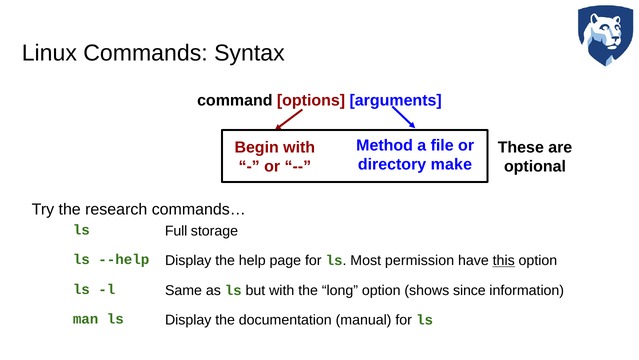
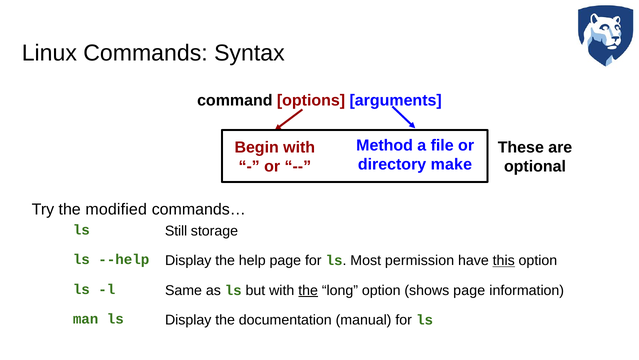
research: research -> modified (116, 209)
Full: Full -> Still (176, 230)
the underline: none -> present (308, 290)
shows since: since -> page (469, 290)
